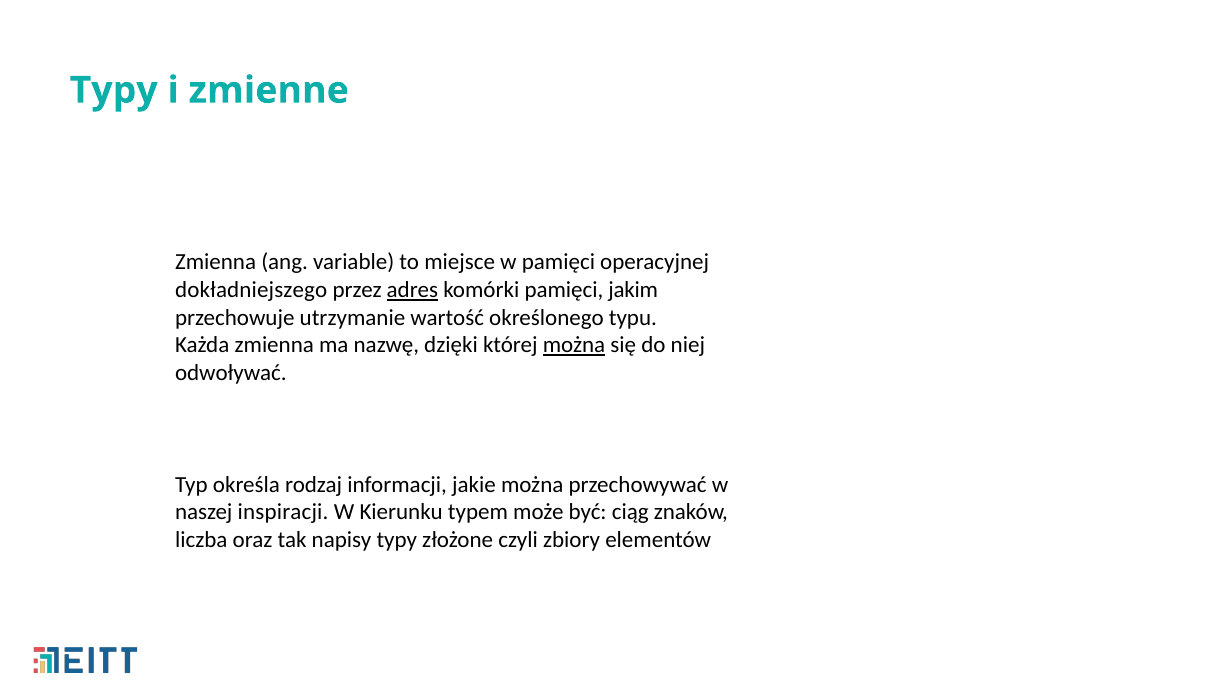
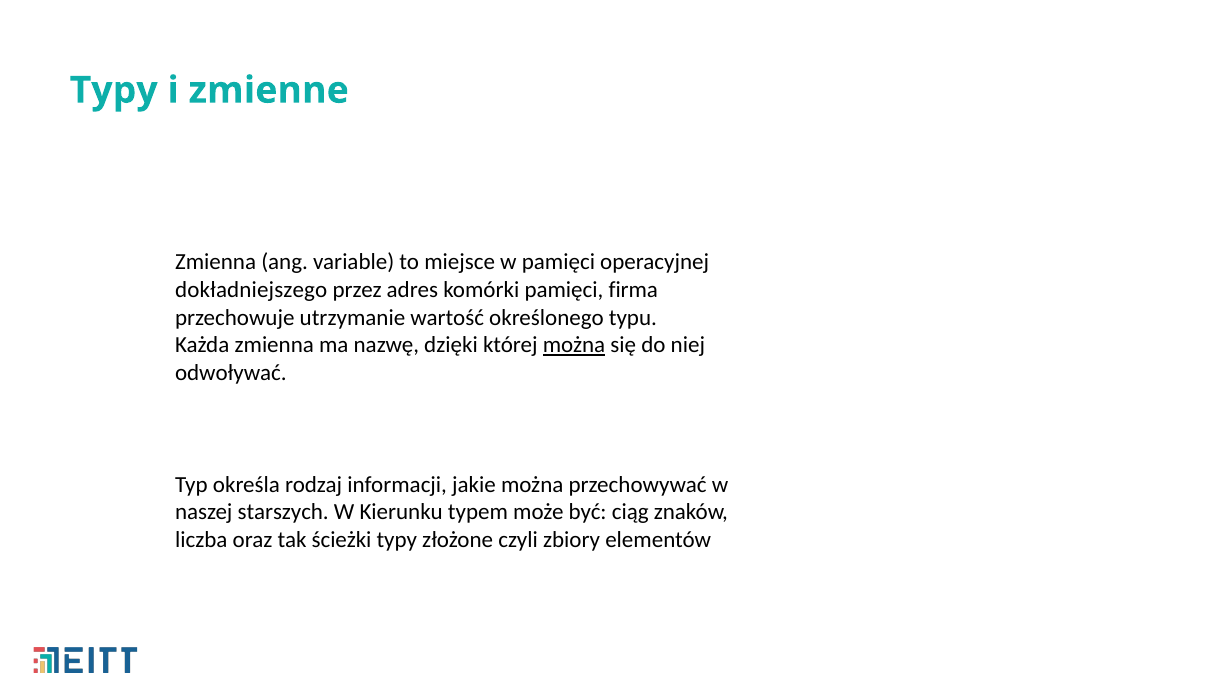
adres underline: present -> none (412, 290)
jakim: jakim -> firma (633, 290)
inspiracji: inspiracji -> starszych (283, 512)
napisy: napisy -> ścieżki (342, 540)
